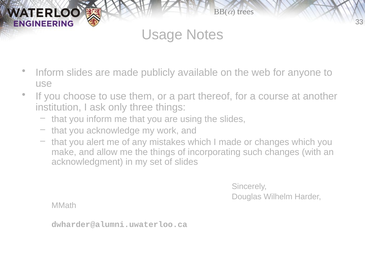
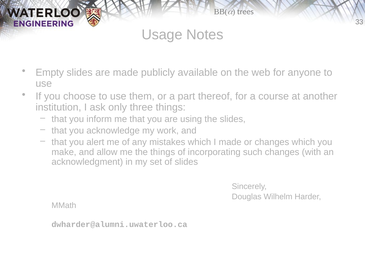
Inform: Inform -> Empty (50, 72)
